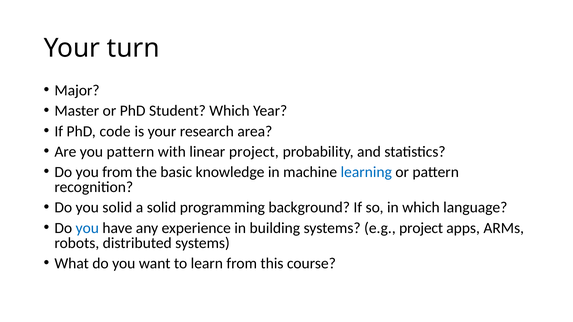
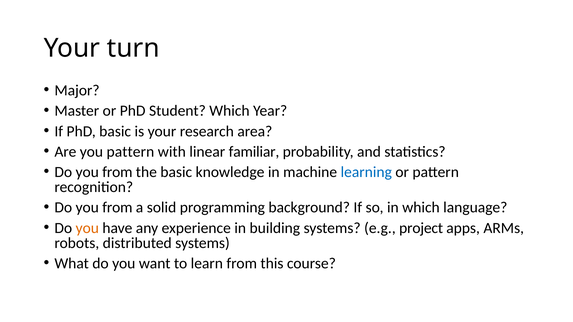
PhD code: code -> basic (115, 131)
linear project: project -> familiar (254, 152)
solid: solid -> from (117, 208)
you colour: blue -> orange (87, 228)
